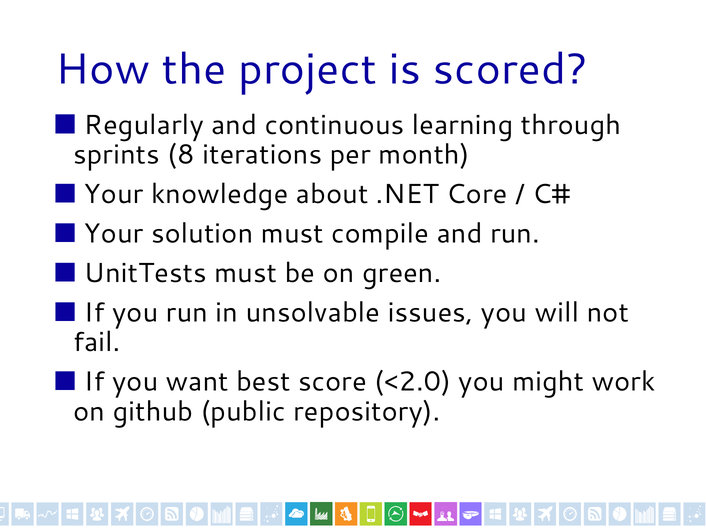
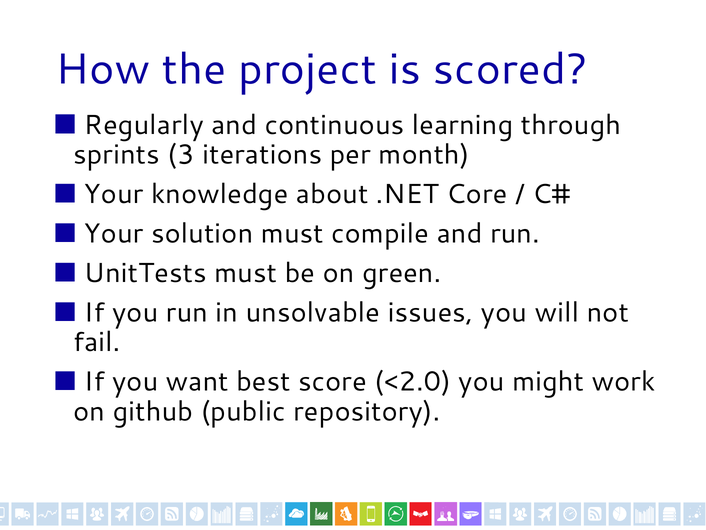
8: 8 -> 3 (181, 155)
